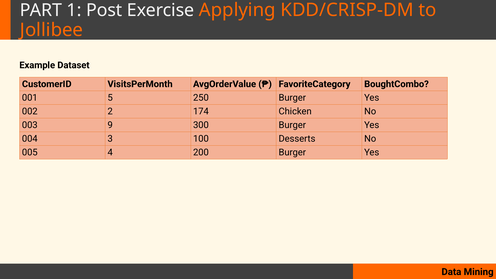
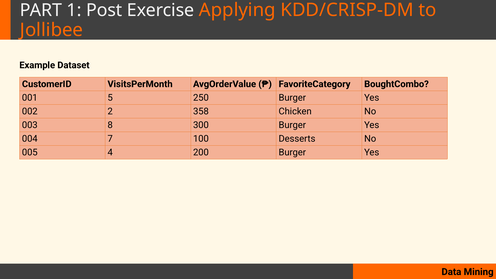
174: 174 -> 358 (201, 111)
9: 9 -> 8 (110, 125)
3: 3 -> 7 (110, 139)
